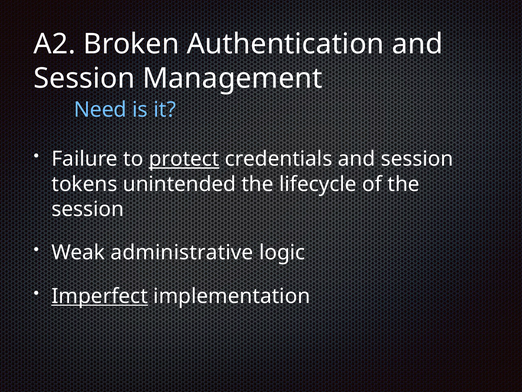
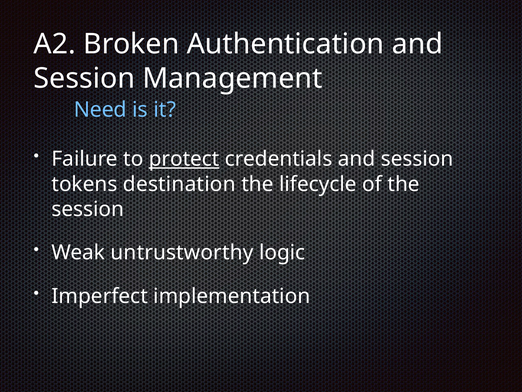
unintended: unintended -> destination (179, 184)
administrative: administrative -> untrustworthy (182, 252)
Imperfect underline: present -> none (100, 296)
